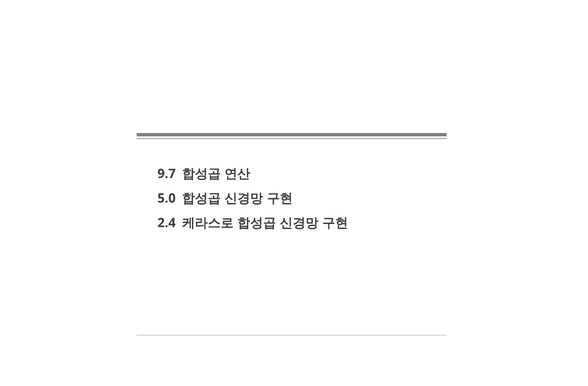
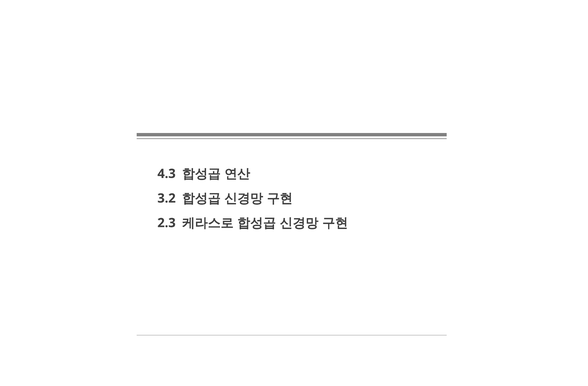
9.7: 9.7 -> 4.3 (167, 174)
5.0: 5.0 -> 3.2 (167, 198)
2.4: 2.4 -> 2.3 (167, 223)
